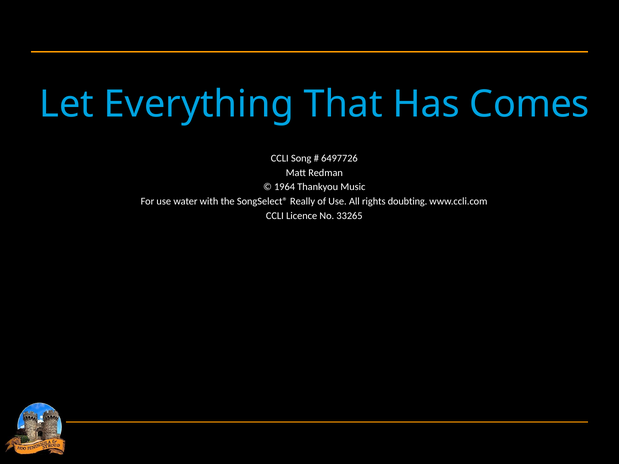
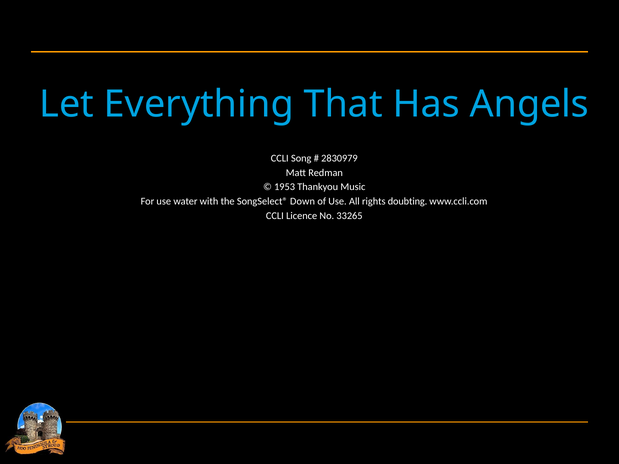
Comes: Comes -> Angels (529, 104)
6497726: 6497726 -> 2830979 (339, 158)
1964: 1964 -> 1953 (285, 187)
Really: Really -> Down (303, 202)
